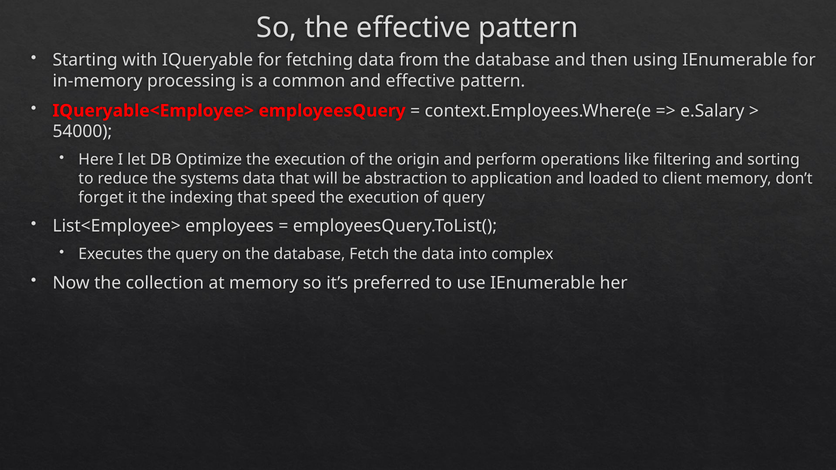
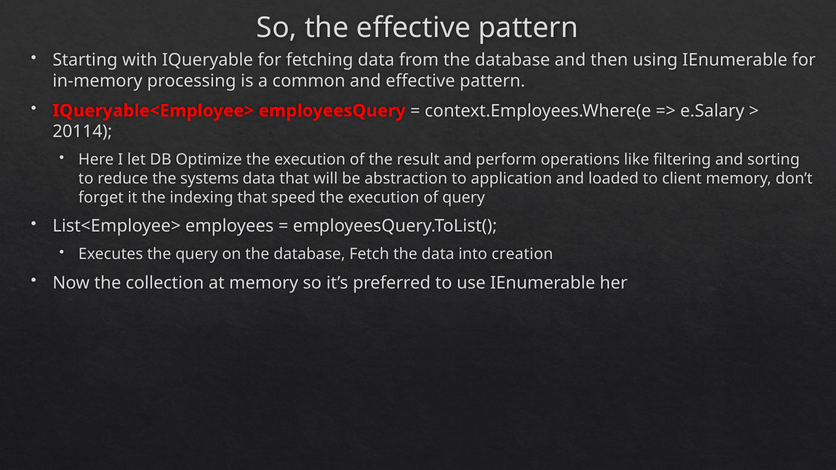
54000: 54000 -> 20114 (82, 132)
origin: origin -> result (418, 160)
complex: complex -> creation (522, 254)
